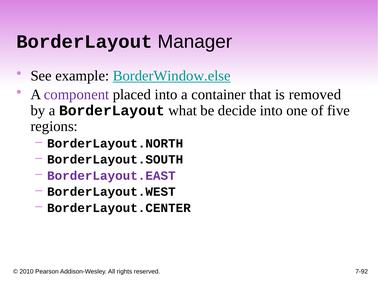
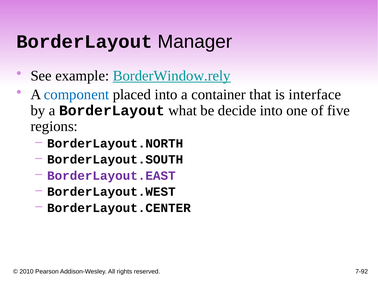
BorderWindow.else: BorderWindow.else -> BorderWindow.rely (172, 76)
component colour: purple -> blue (77, 95)
removed: removed -> interface (315, 95)
